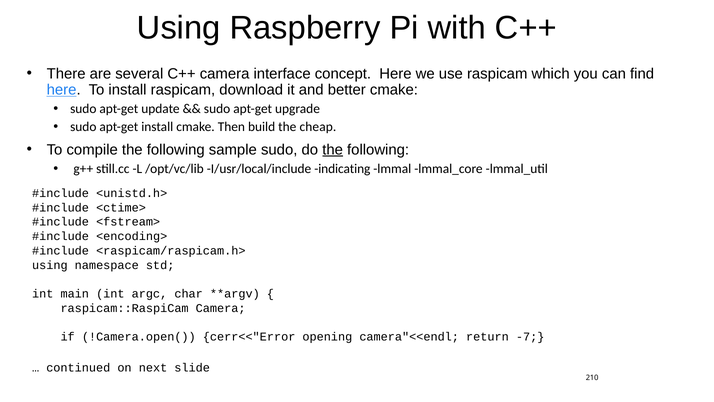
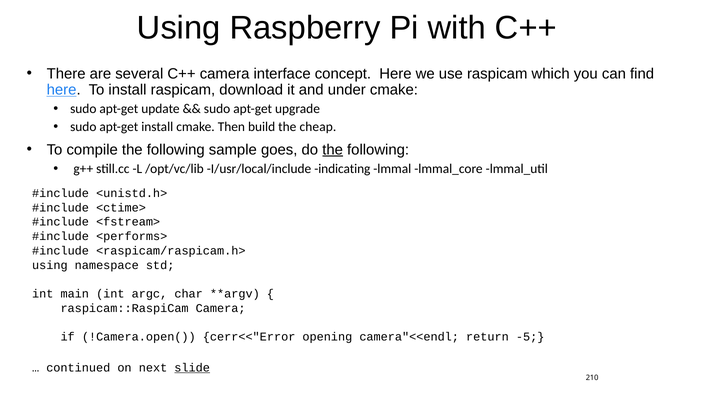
better: better -> under (347, 90)
sample sudo: sudo -> goes (279, 149)
<encoding>: <encoding> -> <performs> (132, 236)
-7: -7 -> -5 (530, 337)
slide underline: none -> present (192, 367)
